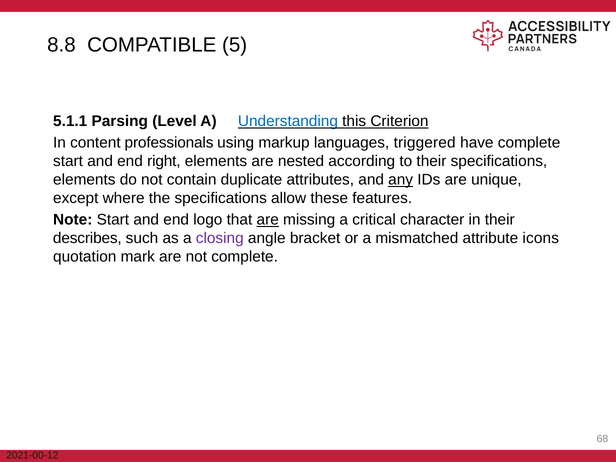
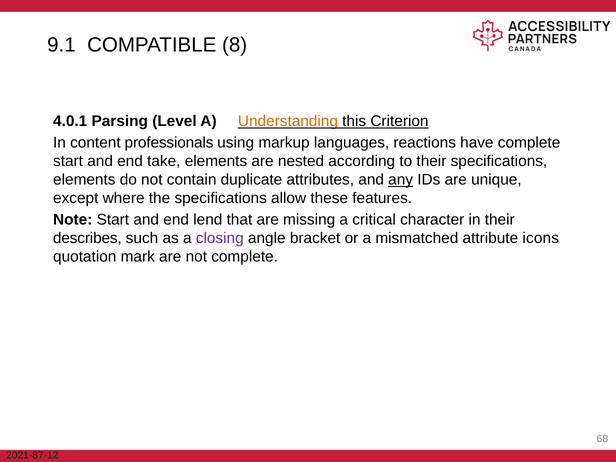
8.8: 8.8 -> 9.1 (61, 45)
5: 5 -> 8 (235, 45)
5.1.1: 5.1.1 -> 4.0.1 (70, 121)
Understanding colour: blue -> orange (288, 121)
triggered: triggered -> reactions (425, 143)
right: right -> take (164, 161)
logo: logo -> lend (208, 220)
are underline: present -> none (268, 220)
2021-00-12: 2021-00-12 -> 2021-87-12 (32, 456)
